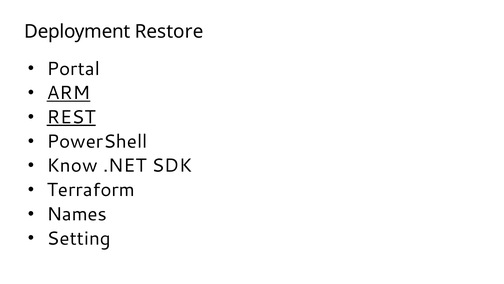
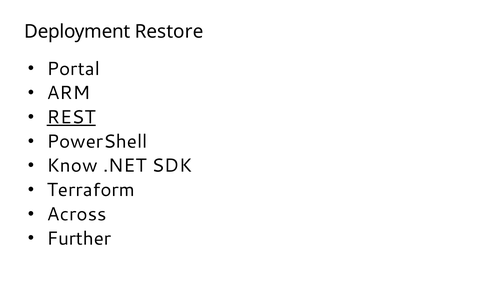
ARM underline: present -> none (69, 93)
Names: Names -> Across (77, 214)
Setting: Setting -> Further (79, 238)
